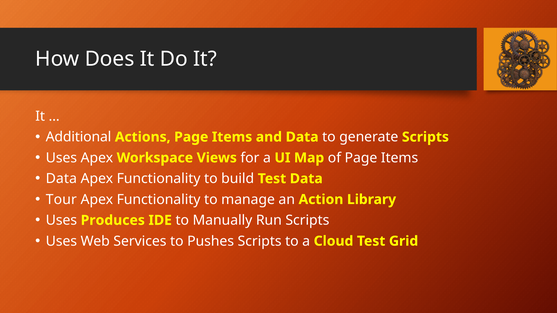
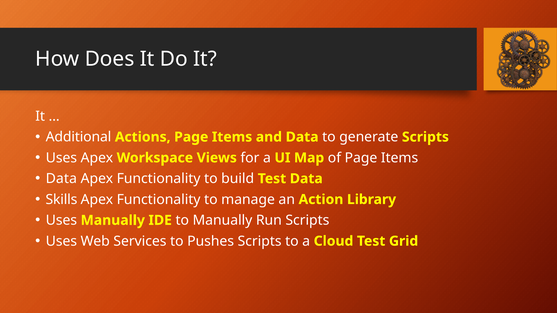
Tour: Tour -> Skills (61, 200)
Uses Produces: Produces -> Manually (113, 220)
